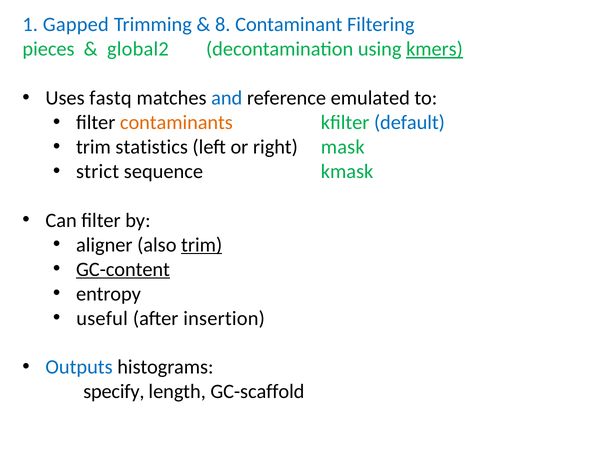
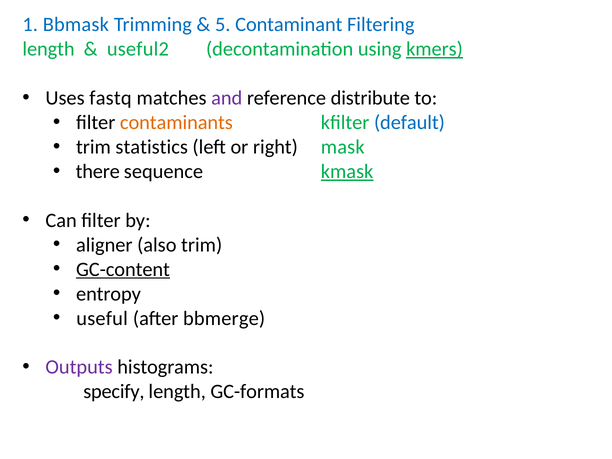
Gapped: Gapped -> Bbmask (76, 25)
8: 8 -> 5 (223, 25)
pieces: pieces -> length (49, 49)
global2: global2 -> useful2 (138, 49)
and colour: blue -> purple (227, 98)
emulated: emulated -> distribute (370, 98)
strict: strict -> there (98, 171)
kmask underline: none -> present (347, 171)
trim underline: present -> none (202, 245)
insertion: insertion -> bbmerge (224, 318)
Outputs colour: blue -> purple (79, 367)
GC-scaffold: GC-scaffold -> GC-formats (257, 392)
